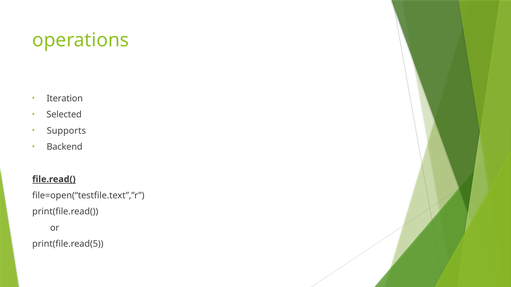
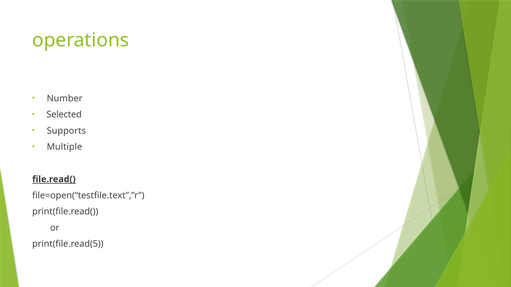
Iteration: Iteration -> Number (65, 99)
Backend: Backend -> Multiple (64, 147)
